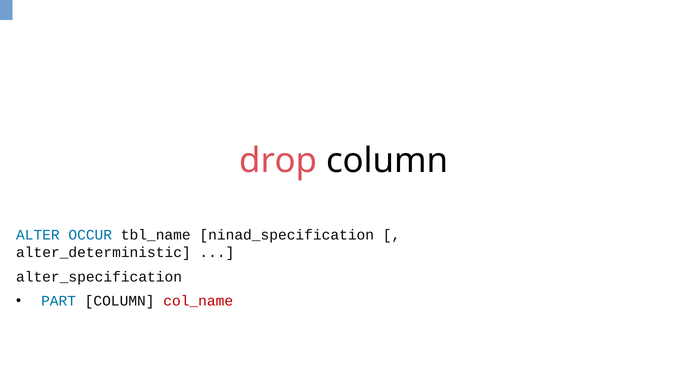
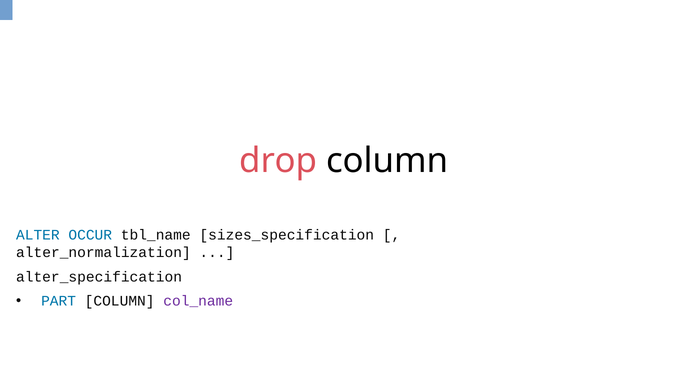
ninad_specification: ninad_specification -> sizes_specification (287, 235)
alter_deterministic: alter_deterministic -> alter_normalization (103, 252)
col_name colour: red -> purple (198, 301)
